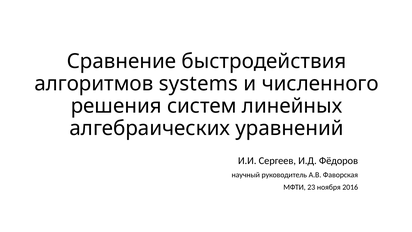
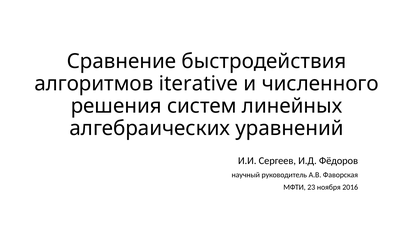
systems: systems -> iterative (199, 84)
